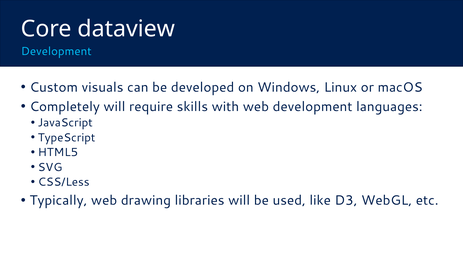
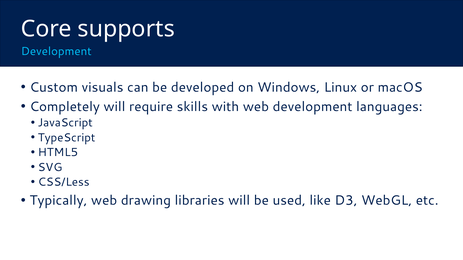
dataview: dataview -> supports (126, 29)
